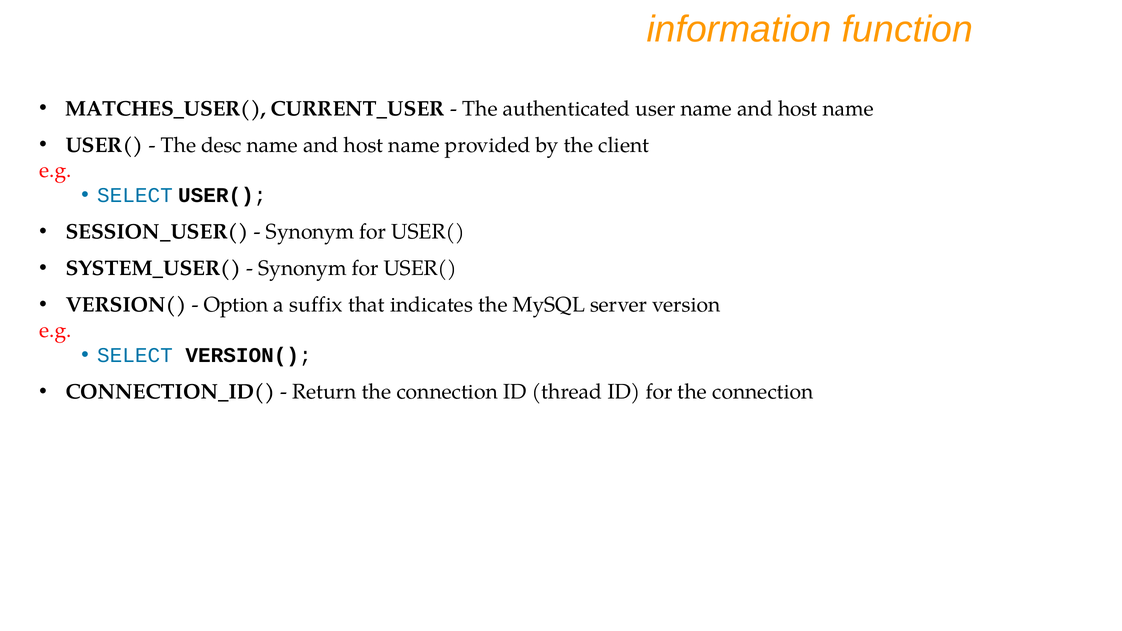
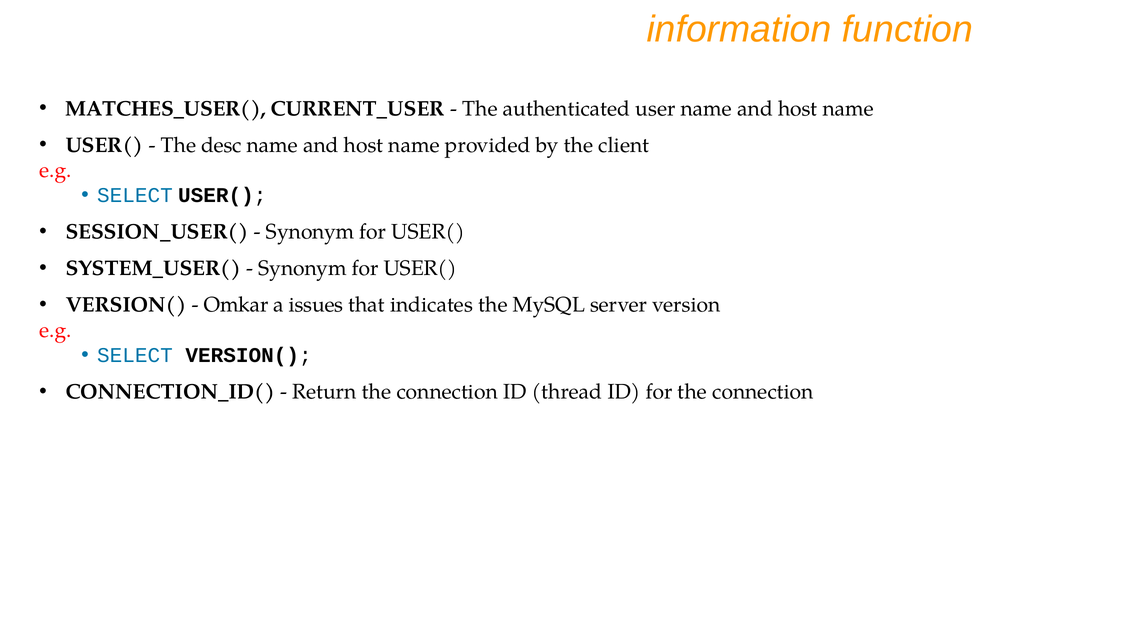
Option: Option -> Omkar (236, 305)
suffix: suffix -> issues (316, 305)
